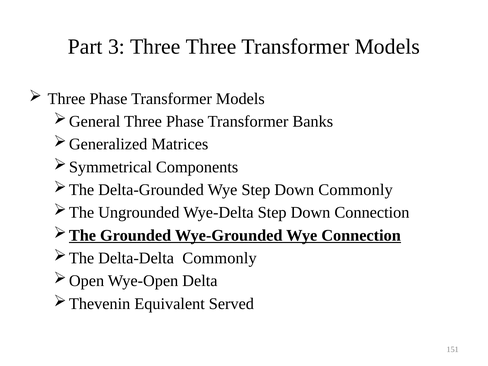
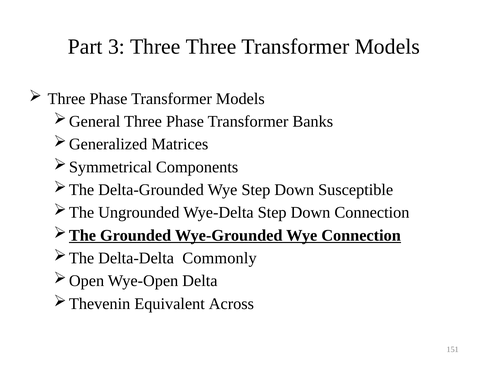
Down Commonly: Commonly -> Susceptible (356, 190)
Served: Served -> Across (231, 304)
